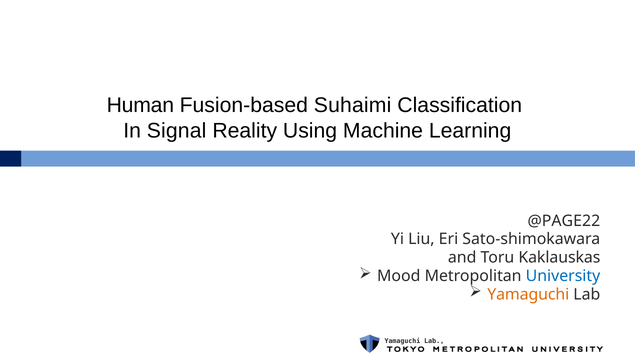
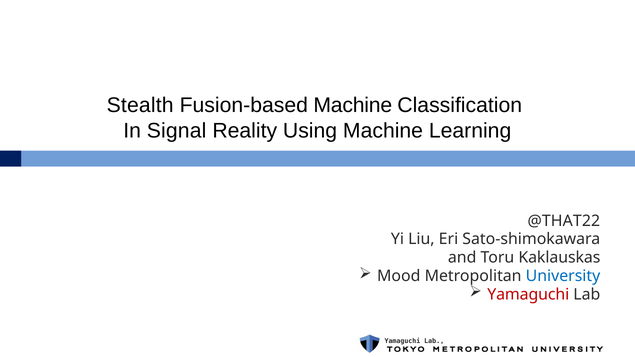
Human: Human -> Stealth (140, 105)
Fusion-based Suhaimi: Suhaimi -> Machine (353, 105)
@PAGE22: @PAGE22 -> @THAT22 (564, 221)
Yamaguchi colour: orange -> red (528, 295)
